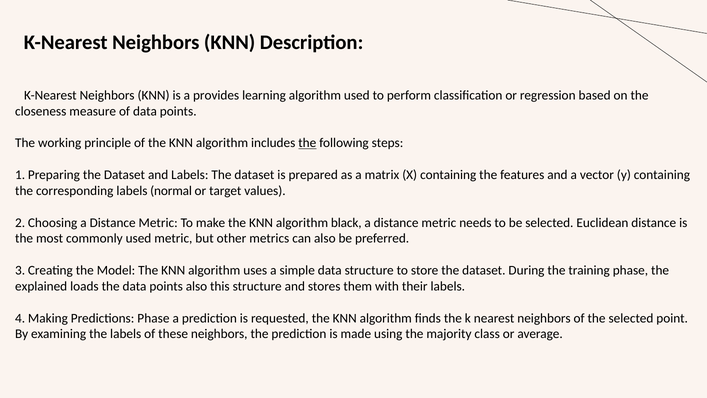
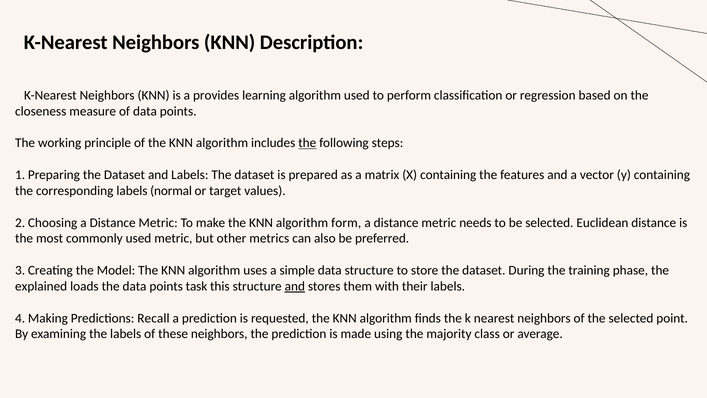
black: black -> form (346, 222)
points also: also -> task (197, 286)
and underline: none -> present (295, 286)
Predictions Phase: Phase -> Recall (153, 318)
